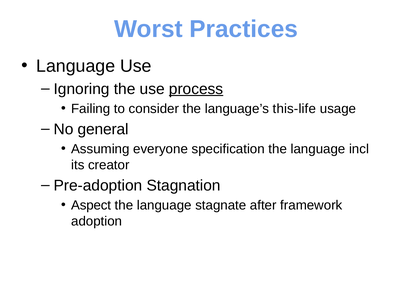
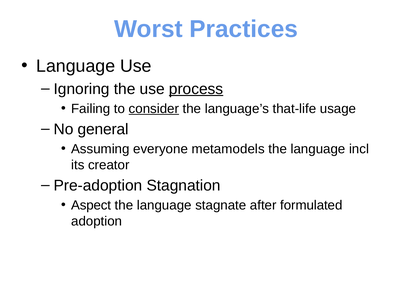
consider underline: none -> present (154, 109)
this-life: this-life -> that-life (294, 109)
specification: specification -> metamodels (228, 149)
framework: framework -> formulated (311, 205)
